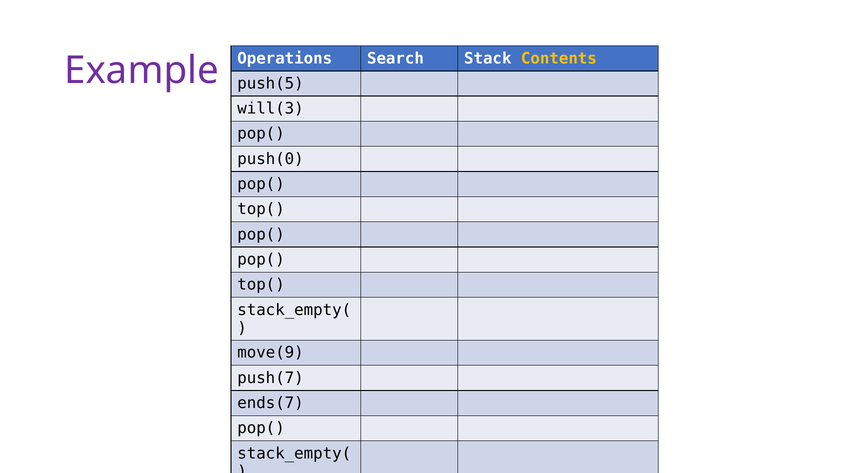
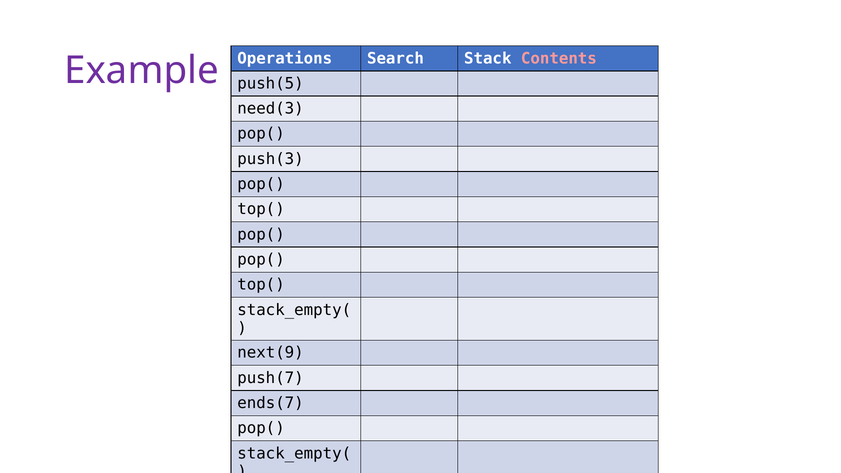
Contents colour: yellow -> pink (559, 58)
will(3: will(3 -> need(3 (271, 109)
push(0: push(0 -> push(3 (271, 159)
move(9: move(9 -> next(9 (271, 353)
